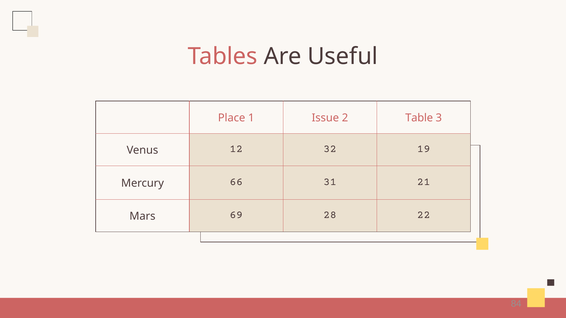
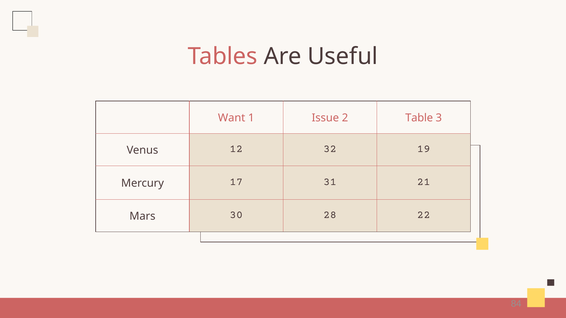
Place: Place -> Want (232, 118)
66: 66 -> 17 (236, 182)
69: 69 -> 30 (236, 215)
